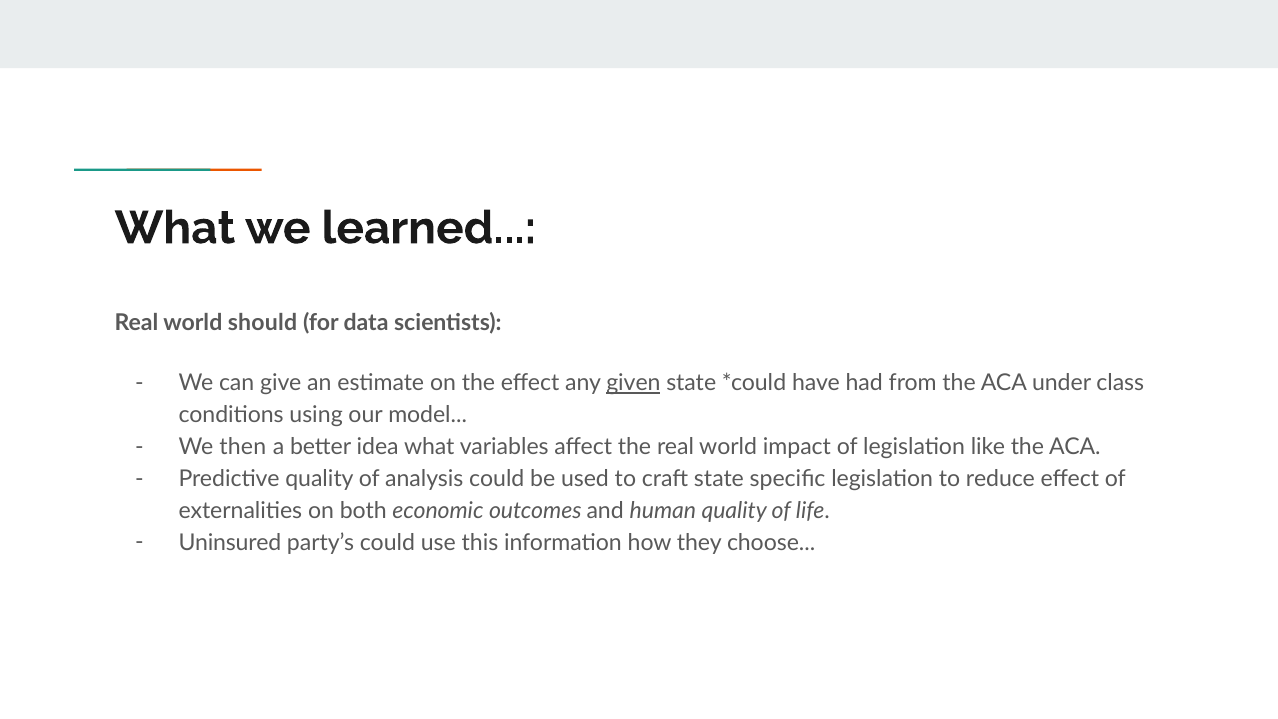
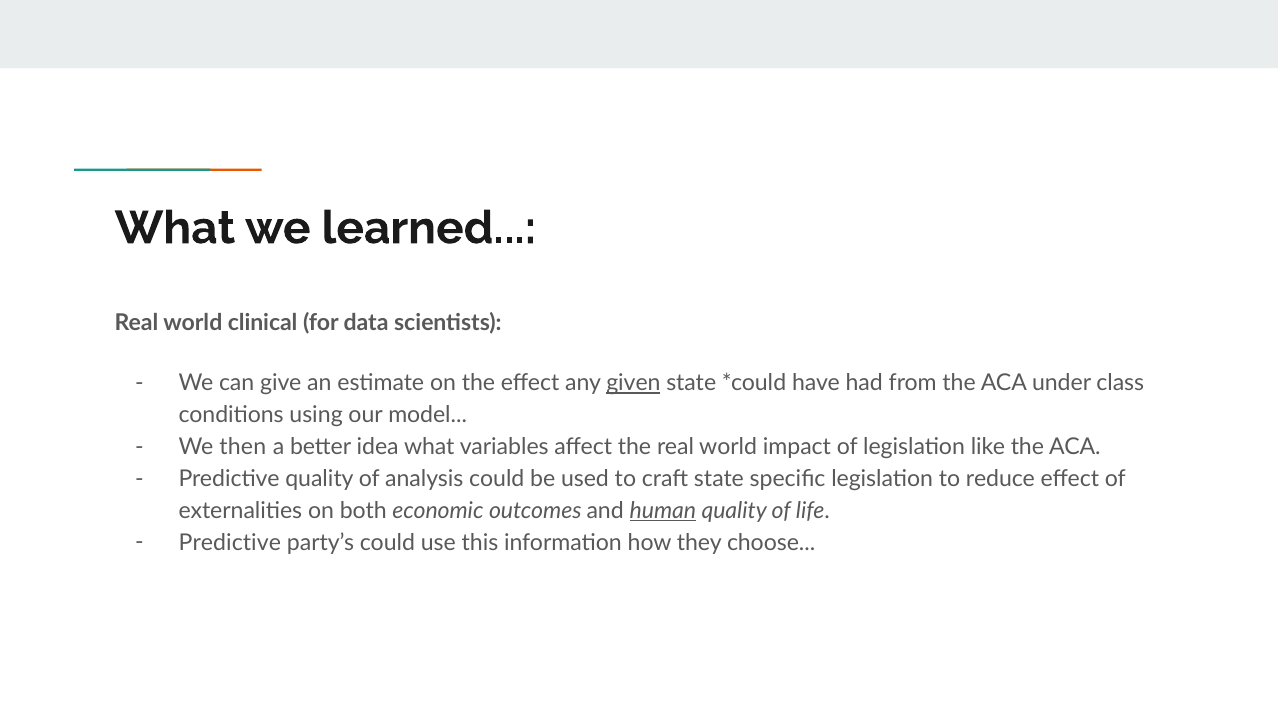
should: should -> clinical (263, 323)
human underline: none -> present (663, 511)
Uninsured: Uninsured -> Predictive (230, 542)
